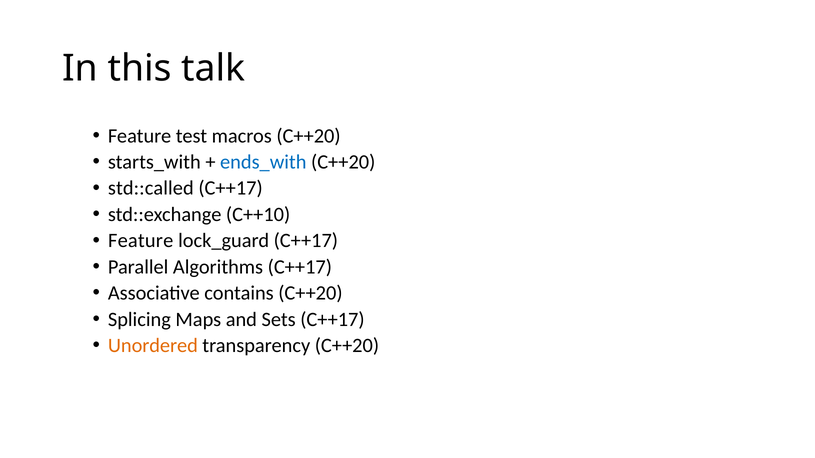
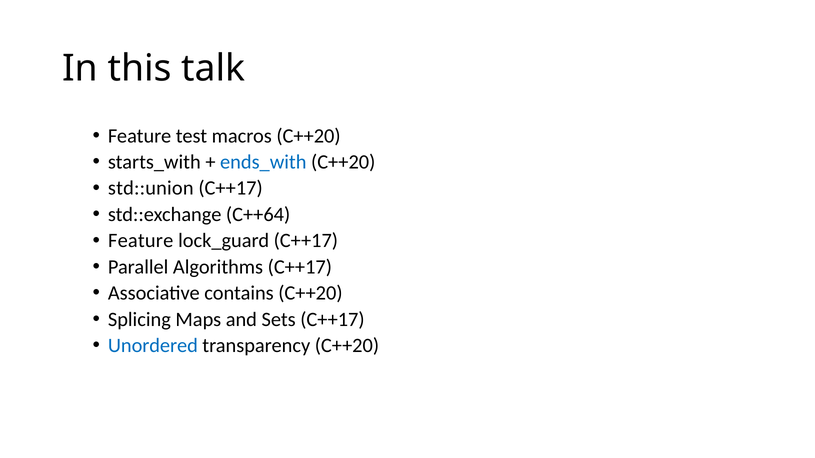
std::called: std::called -> std::union (151, 188)
C++10: C++10 -> C++64 (258, 215)
Unordered colour: orange -> blue (153, 346)
